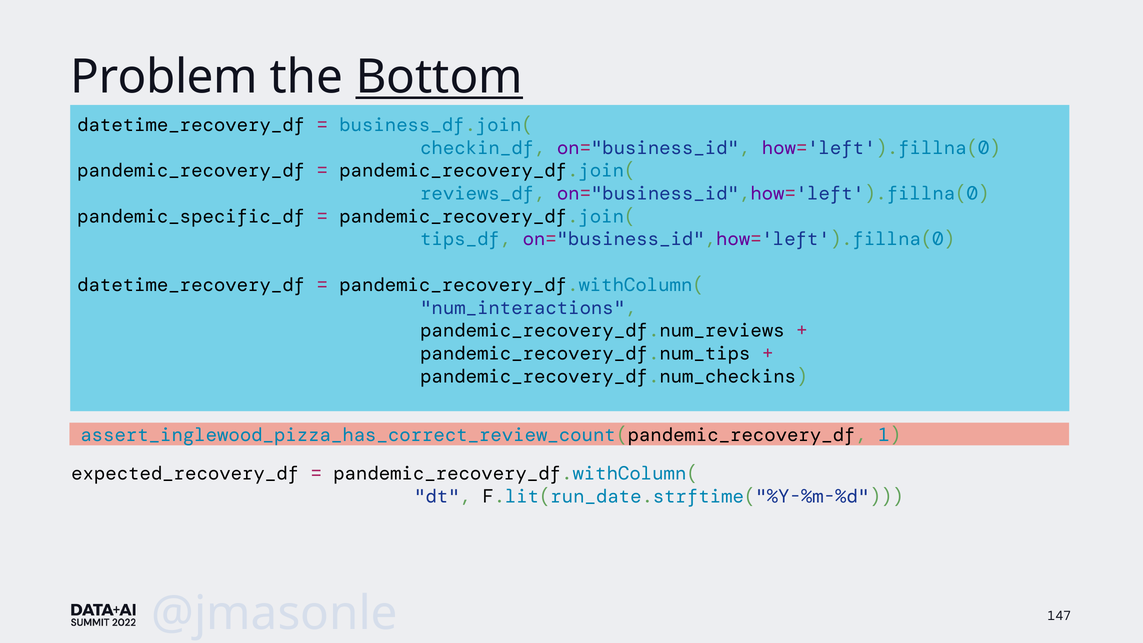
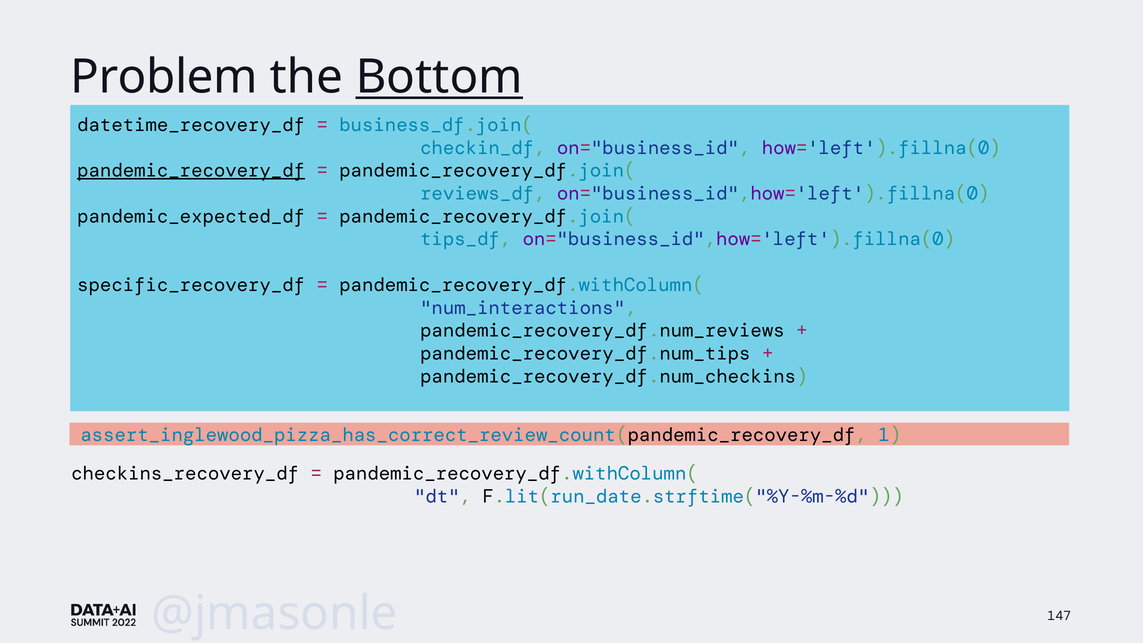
pandemic_recovery_df underline: none -> present (191, 171)
pandemic_specific_df: pandemic_specific_df -> pandemic_expected_df (191, 216)
datetime_recovery_df: datetime_recovery_df -> specific_recovery_df (191, 285)
expected_recovery_df: expected_recovery_df -> checkins_recovery_df (185, 474)
